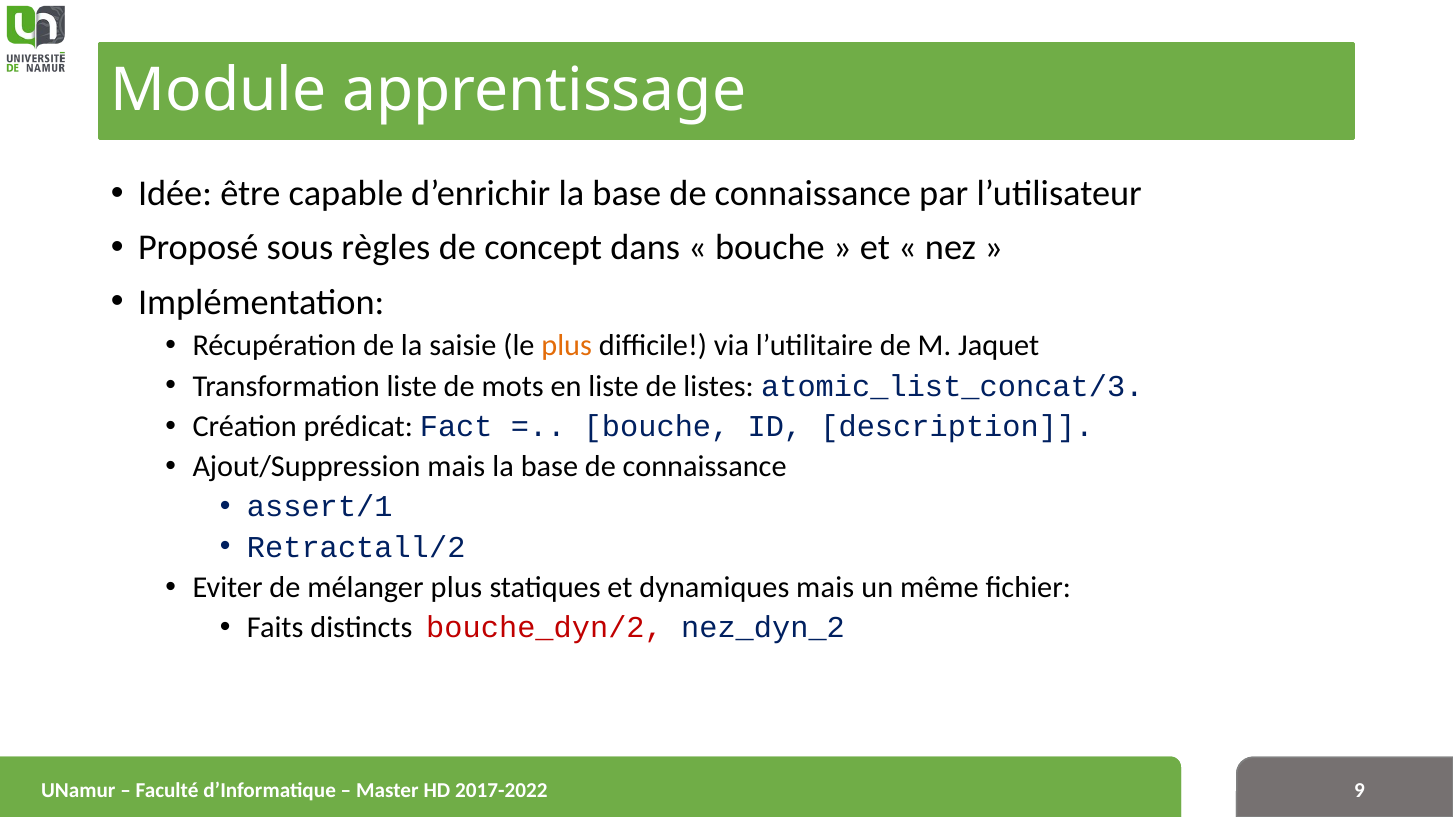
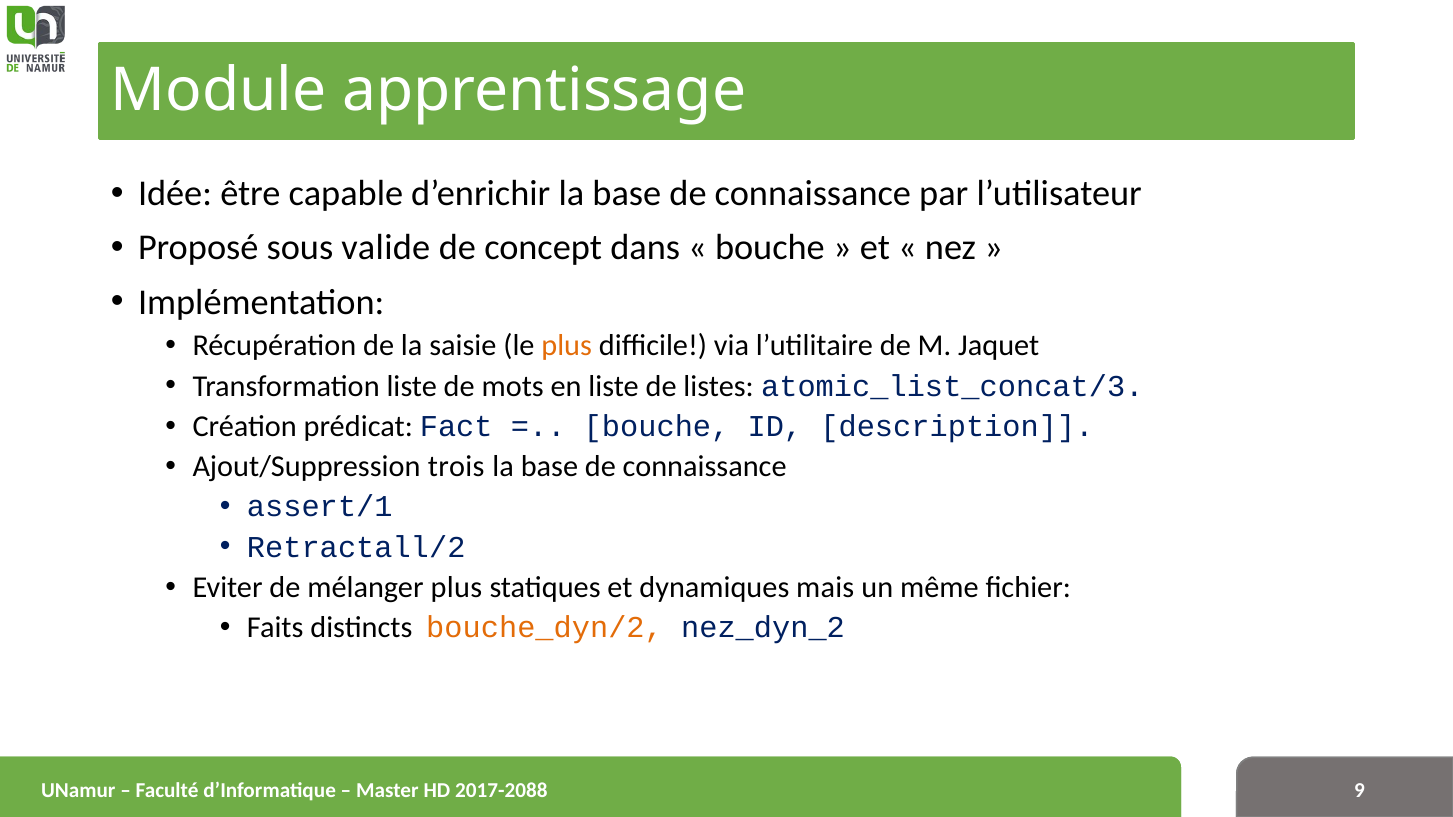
règles: règles -> valide (386, 248)
Ajout/Suppression mais: mais -> trois (456, 467)
bouche_dyn/2 colour: red -> orange (545, 628)
2017-2022: 2017-2022 -> 2017-2088 (501, 791)
